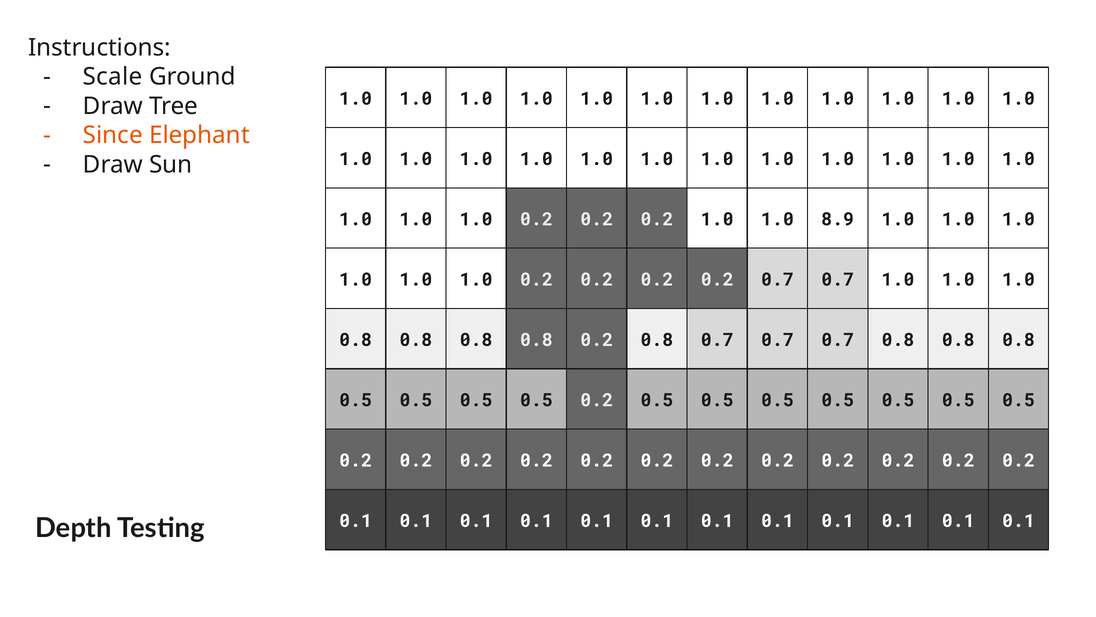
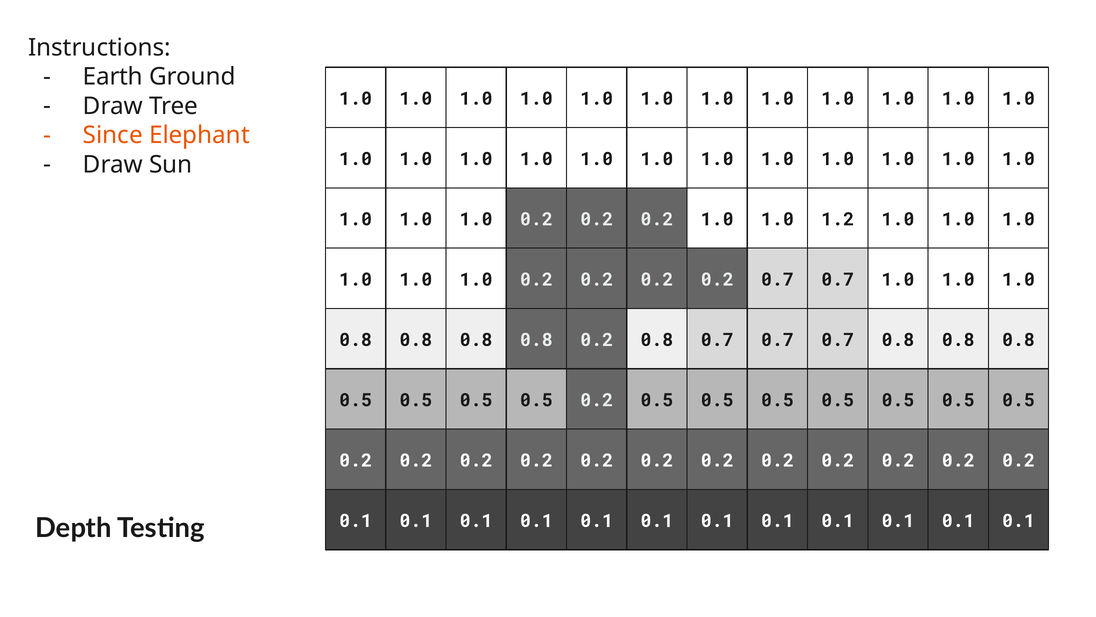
Scale: Scale -> Earth (113, 77)
8.9: 8.9 -> 1.2 (838, 219)
